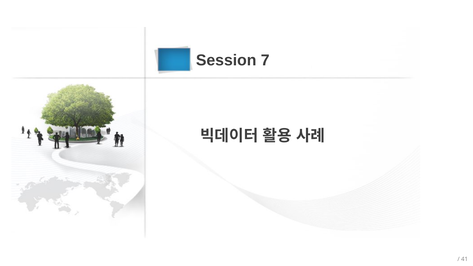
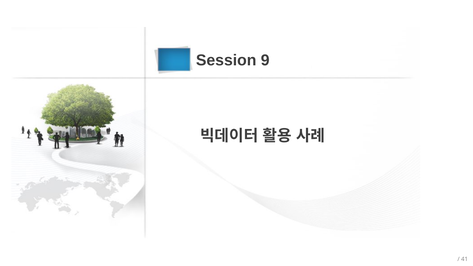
7: 7 -> 9 (265, 60)
